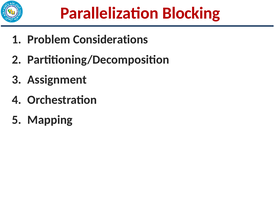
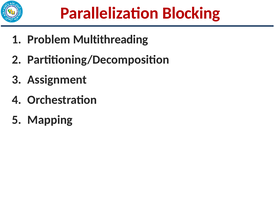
Considerations: Considerations -> Multithreading (111, 39)
